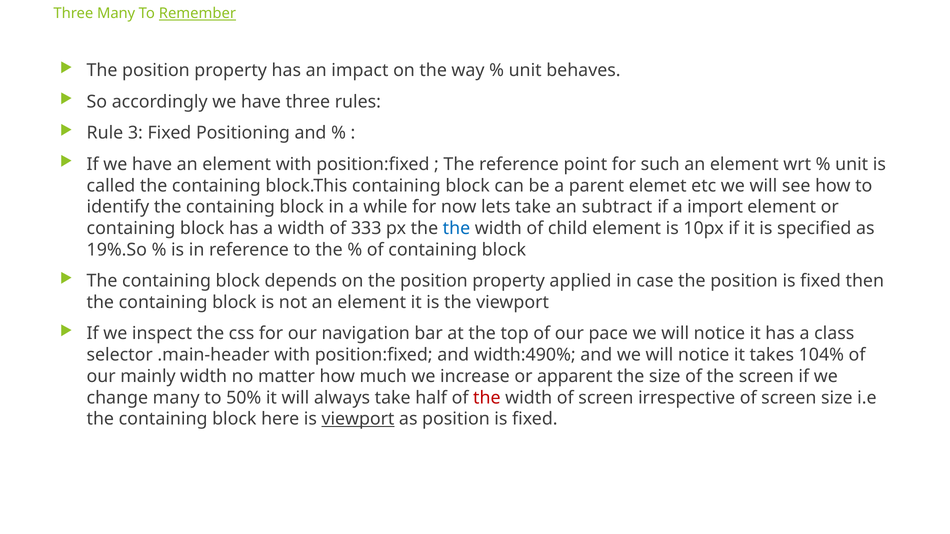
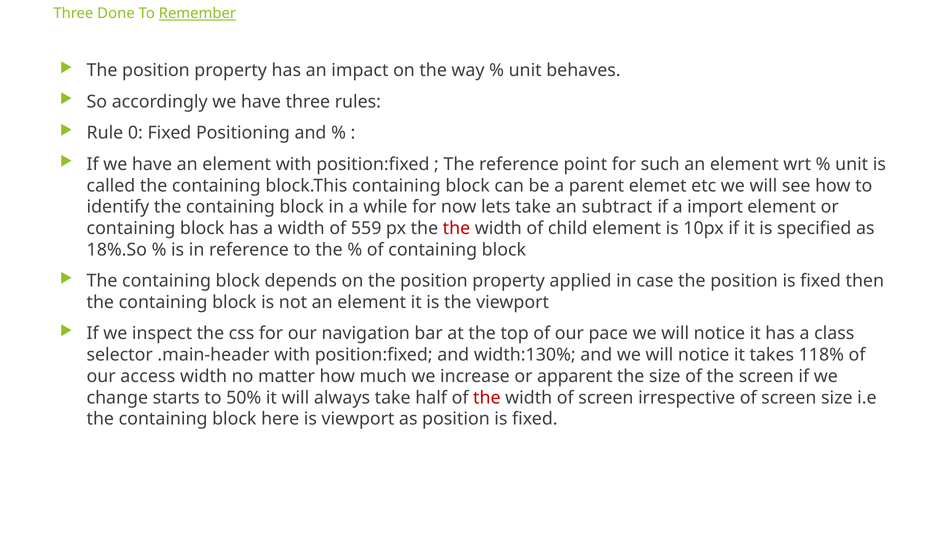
Three Many: Many -> Done (116, 14)
3: 3 -> 0 (135, 133)
333: 333 -> 559 (366, 229)
the colour: blue -> red (456, 229)
19%.So: 19%.So -> 18%.So (117, 250)
width:490%: width:490% -> width:130% (525, 355)
104%: 104% -> 118% (821, 355)
mainly: mainly -> access (148, 377)
change many: many -> starts (176, 398)
viewport underline: present -> none (358, 419)
